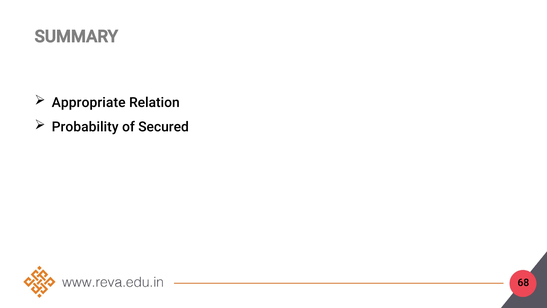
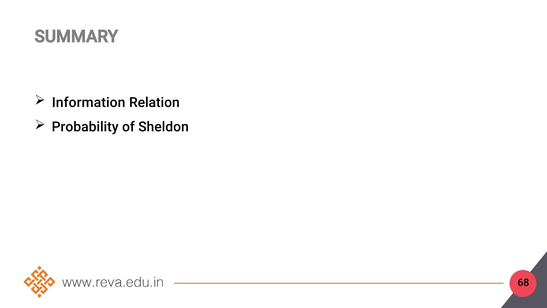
Appropriate: Appropriate -> Information (89, 102)
Secured: Secured -> Sheldon (164, 127)
